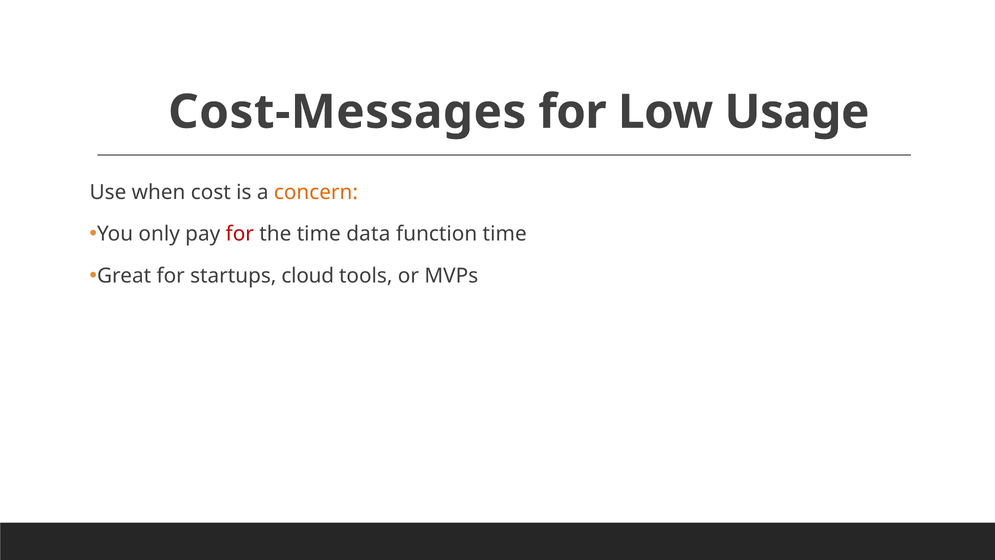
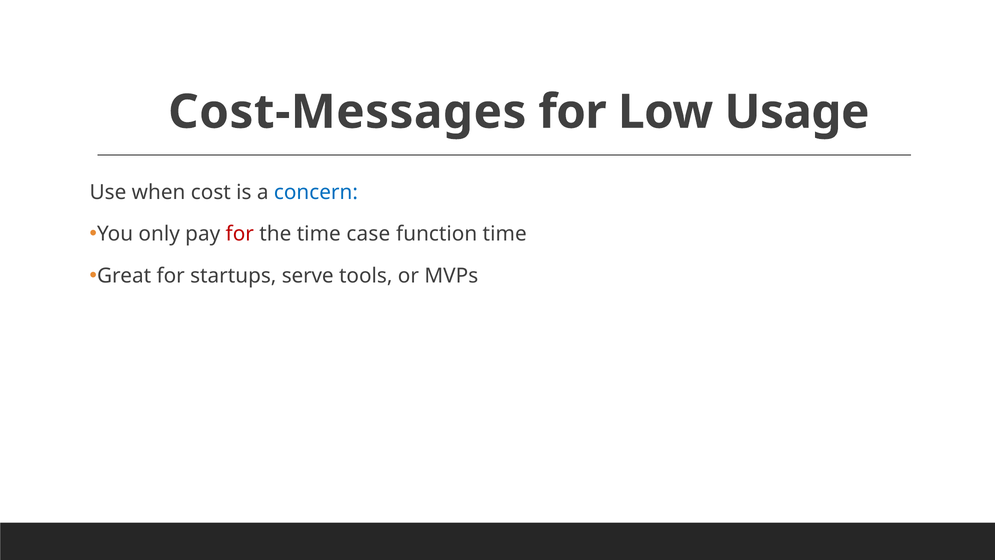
concern colour: orange -> blue (316, 192)
data: data -> case (368, 234)
cloud: cloud -> serve (308, 276)
